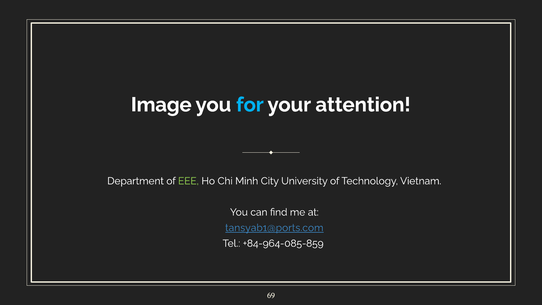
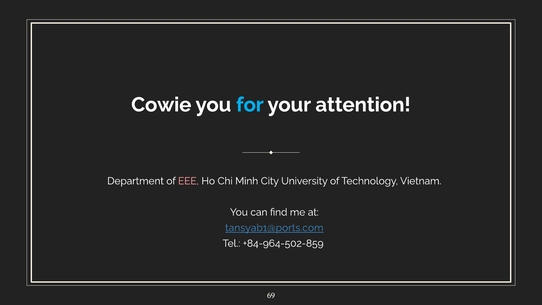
Image: Image -> Cowie (161, 105)
EEE colour: light green -> pink (188, 181)
+84-964-085-859: +84-964-085-859 -> +84-964-502-859 (283, 243)
